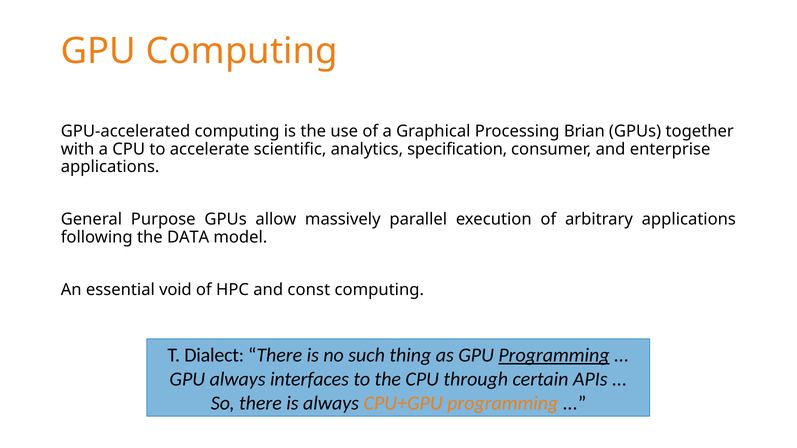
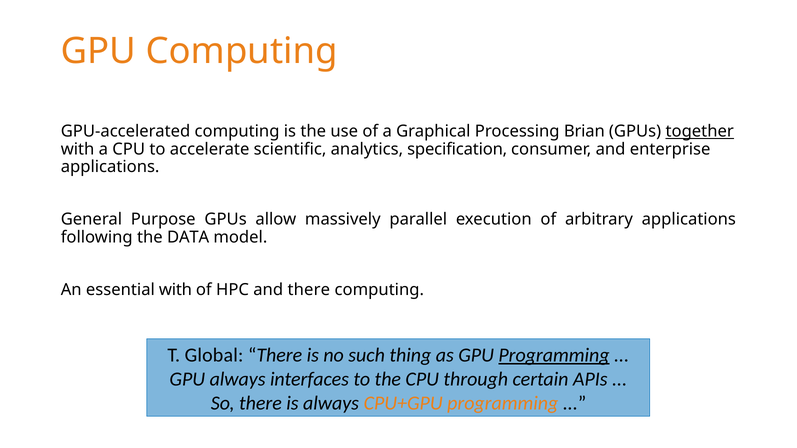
together underline: none -> present (700, 131)
essential void: void -> with (175, 290)
and const: const -> there (309, 290)
Dialect: Dialect -> Global (214, 355)
